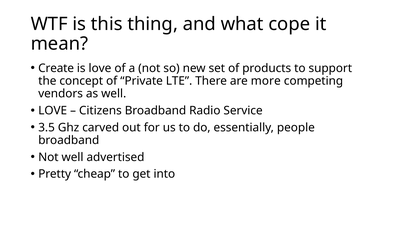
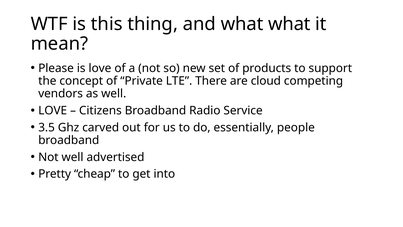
what cope: cope -> what (289, 24)
Create: Create -> Please (56, 68)
more: more -> cloud (266, 81)
